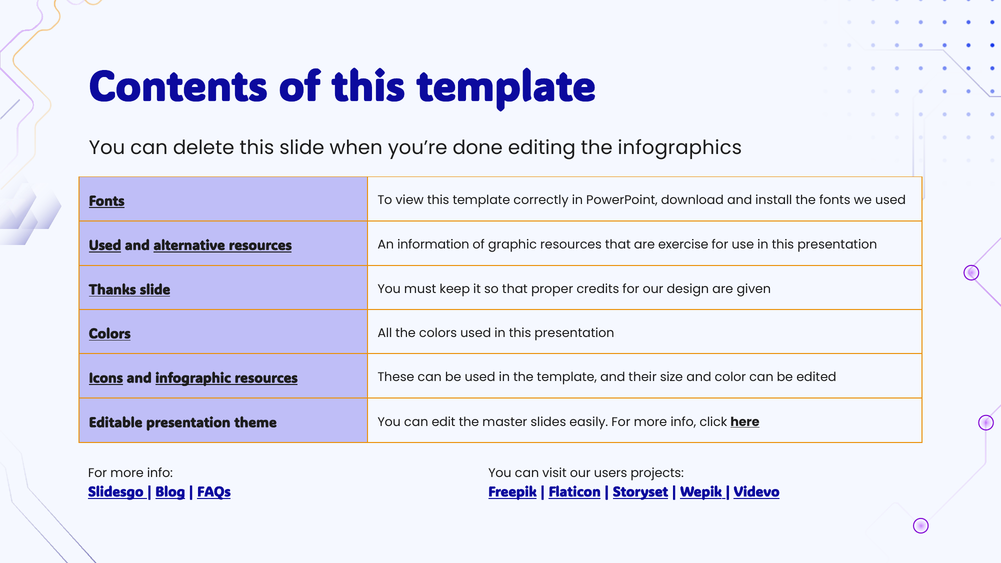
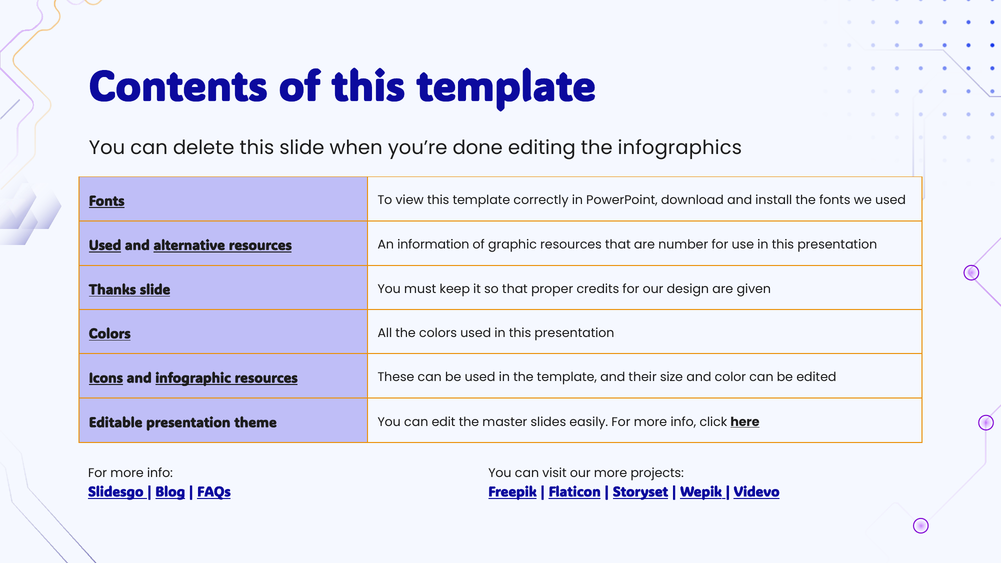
exercise: exercise -> number (683, 245)
our users: users -> more (611, 473)
